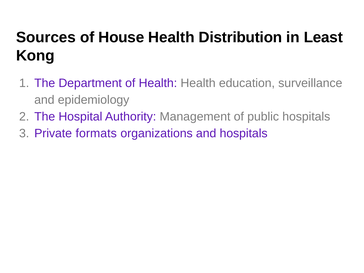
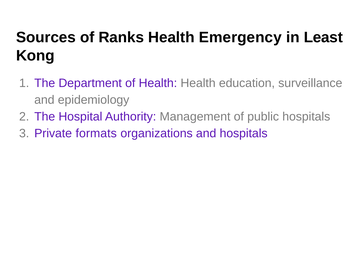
House: House -> Ranks (121, 37)
Distribution: Distribution -> Emergency (240, 37)
